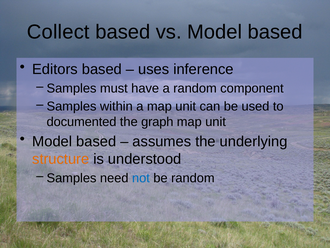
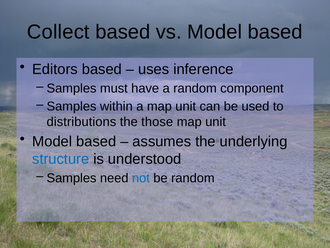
documented: documented -> distributions (81, 122)
graph: graph -> those (157, 122)
structure colour: orange -> blue (61, 159)
